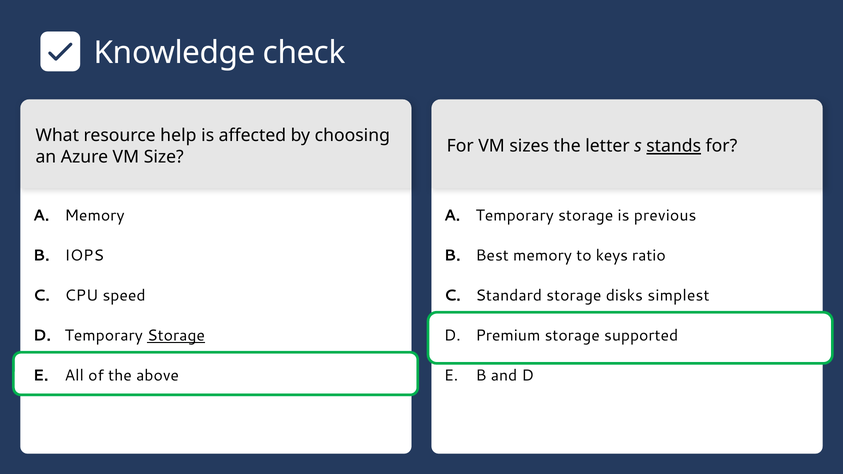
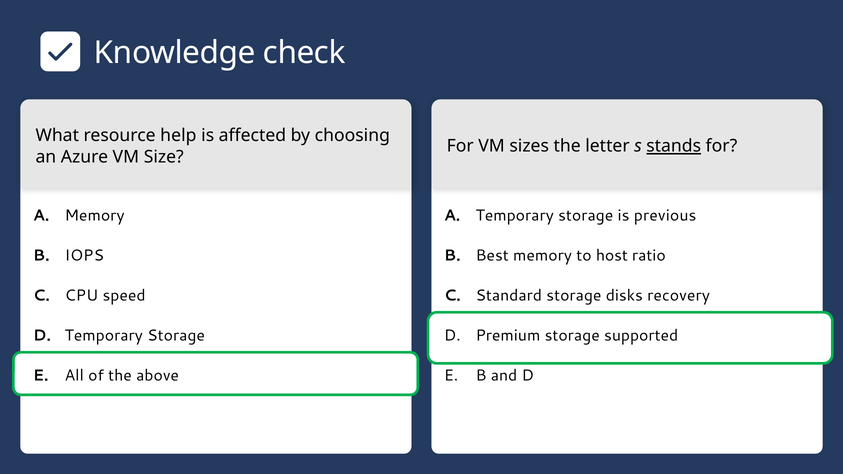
keys: keys -> host (612, 256)
simplest: simplest -> recovery (679, 296)
Storage underline: present -> none (176, 336)
